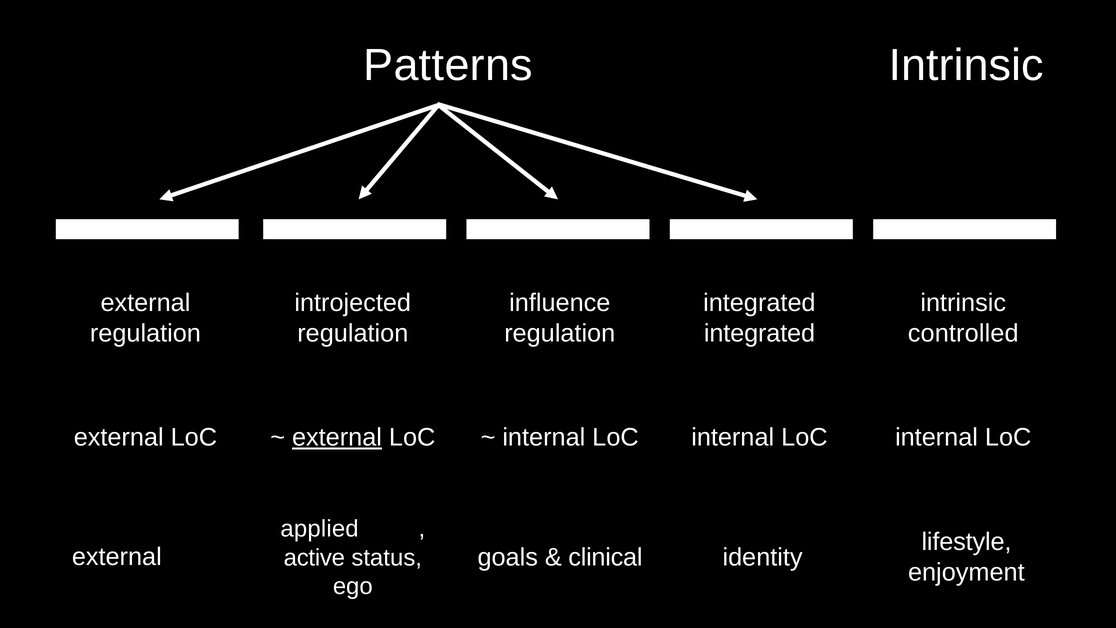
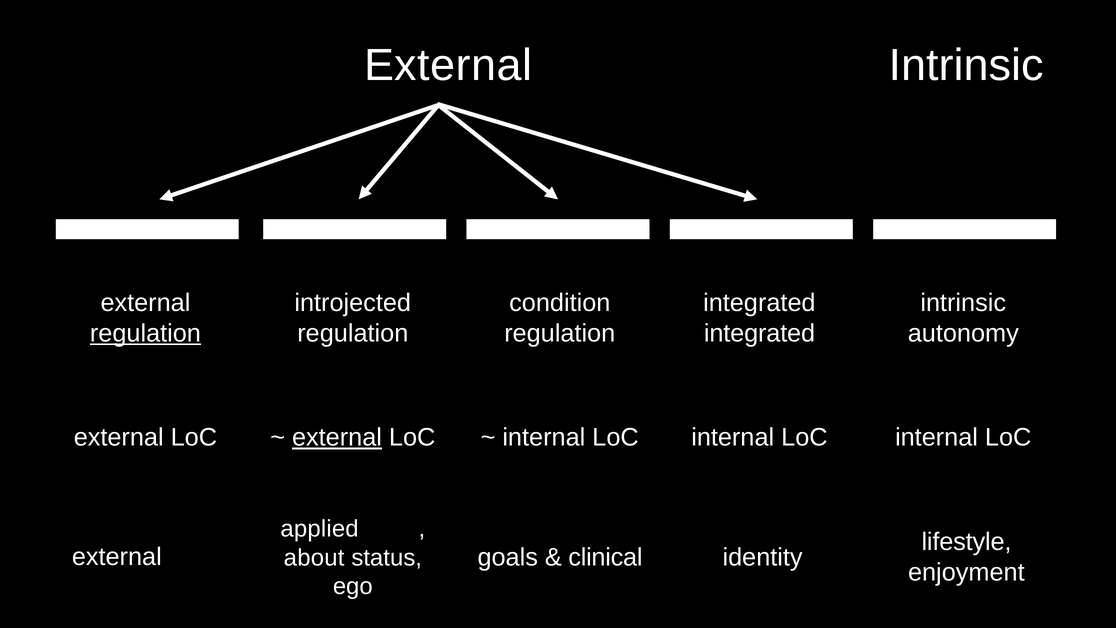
Patterns: Patterns -> External (448, 66)
influence: influence -> condition (560, 303)
regulation underline: none -> present (145, 333)
controlled: controlled -> autonomy (963, 333)
active: active -> about (314, 557)
